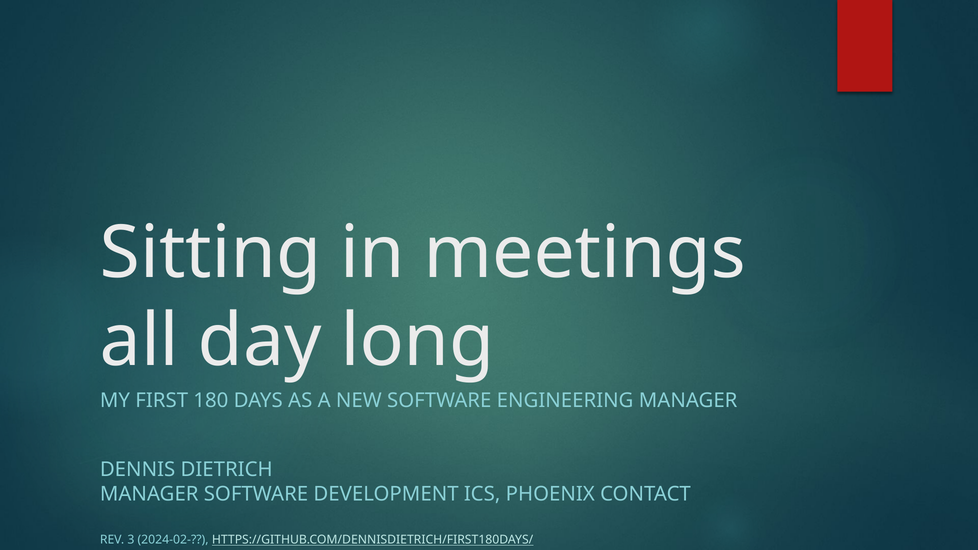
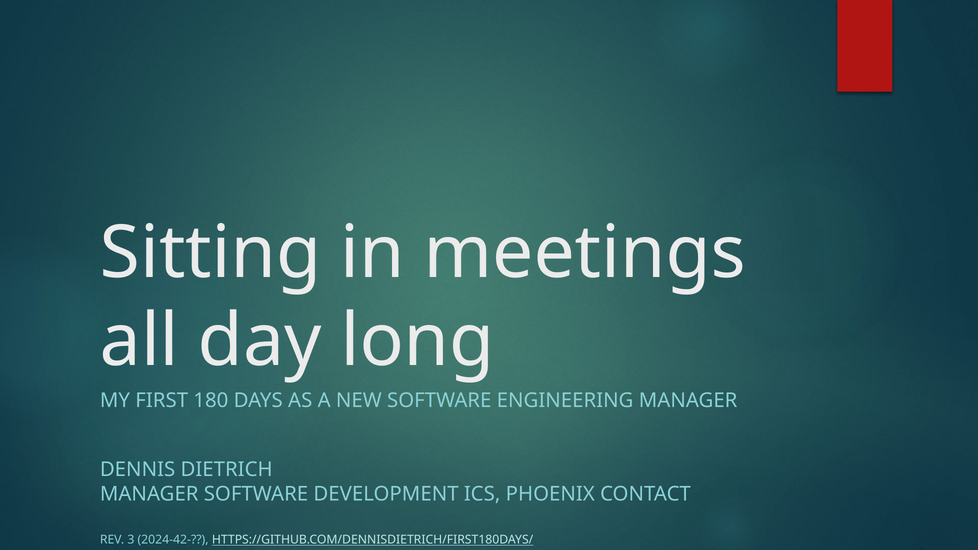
2024-02-: 2024-02- -> 2024-42- (173, 540)
